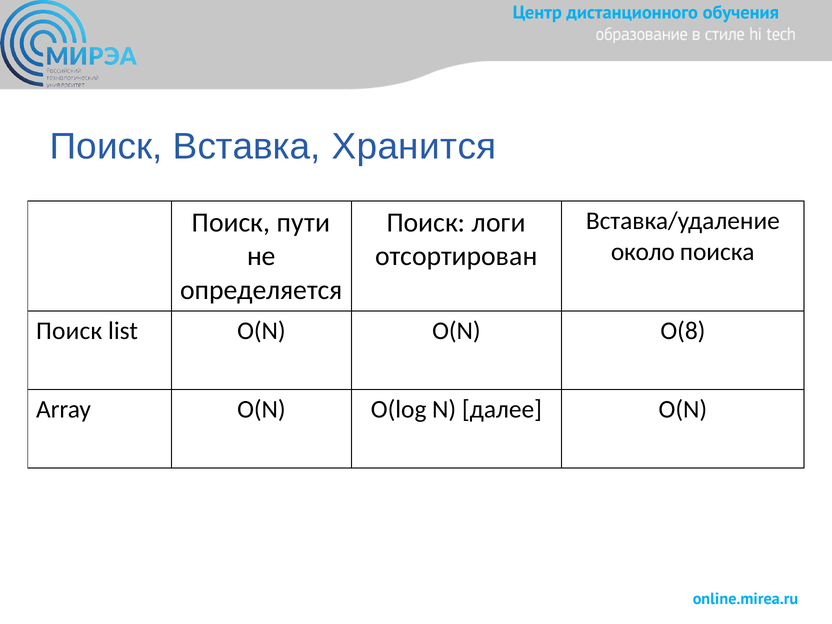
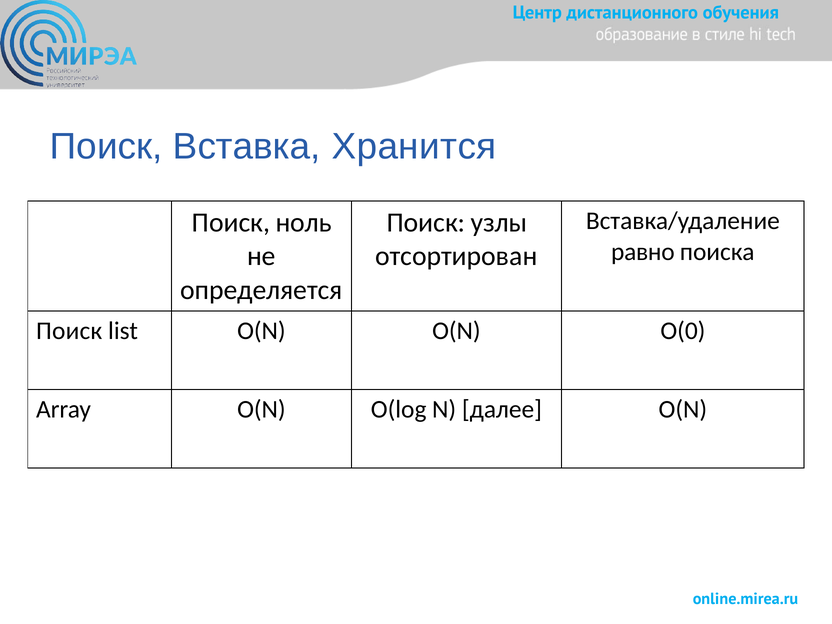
пути: пути -> ноль (304, 222)
логи: логи -> узлы (499, 222)
около: около -> равно (643, 252)
O(8: O(8 -> O(0 (683, 331)
